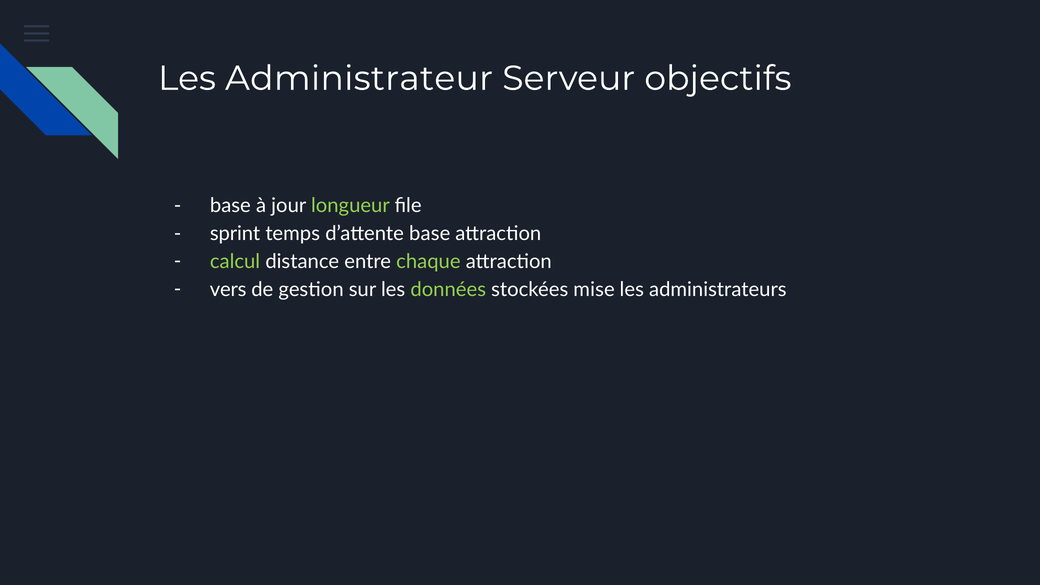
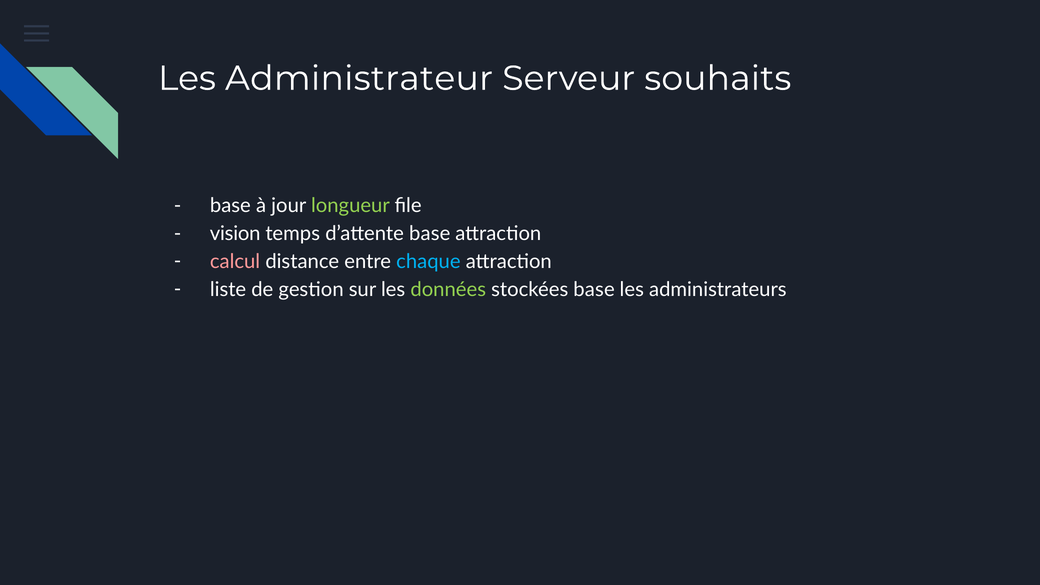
objectifs: objectifs -> souhaits (718, 78)
sprint: sprint -> vision (235, 234)
calcul colour: light green -> pink (235, 262)
chaque colour: light green -> light blue (428, 262)
vers: vers -> liste (228, 289)
stockées mise: mise -> base (594, 289)
